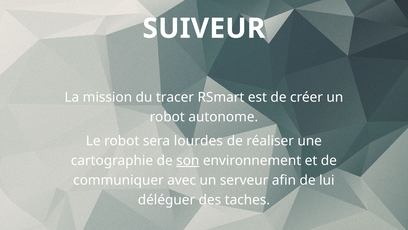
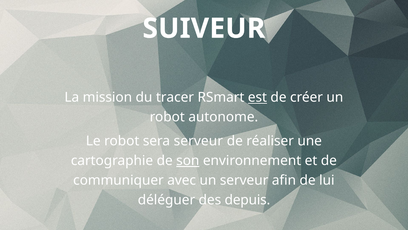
est underline: none -> present (257, 97)
sera lourdes: lourdes -> serveur (198, 141)
taches: taches -> depuis (247, 200)
